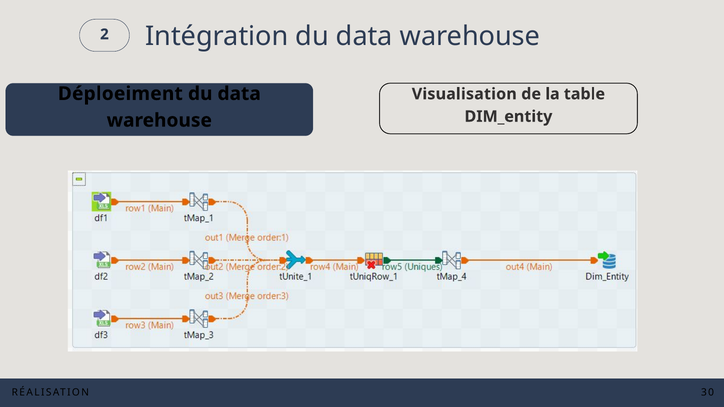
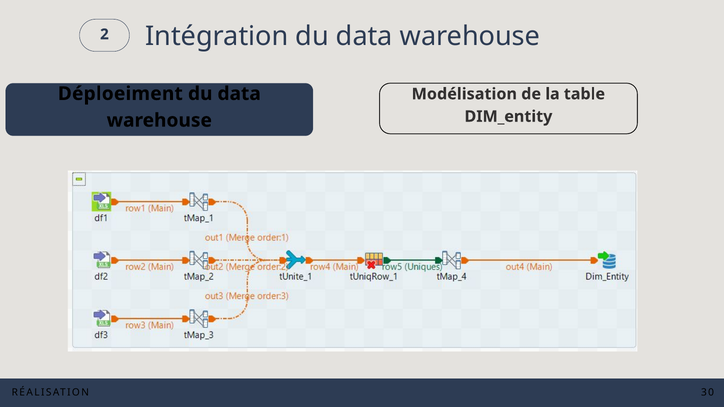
Visualisation: Visualisation -> Modélisation (464, 94)
